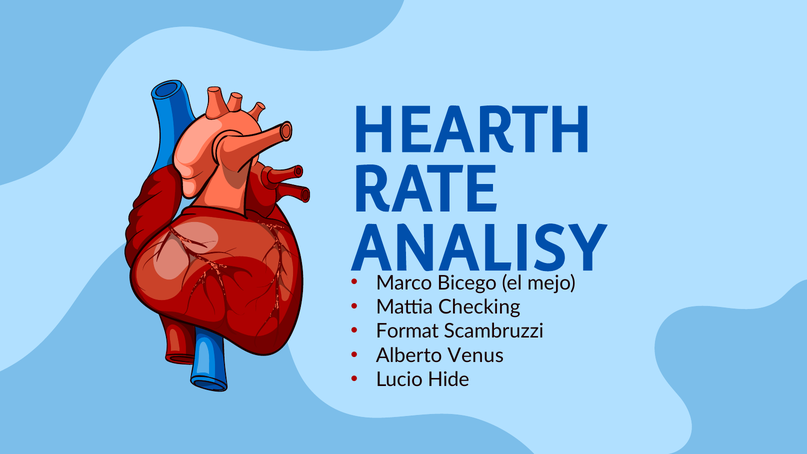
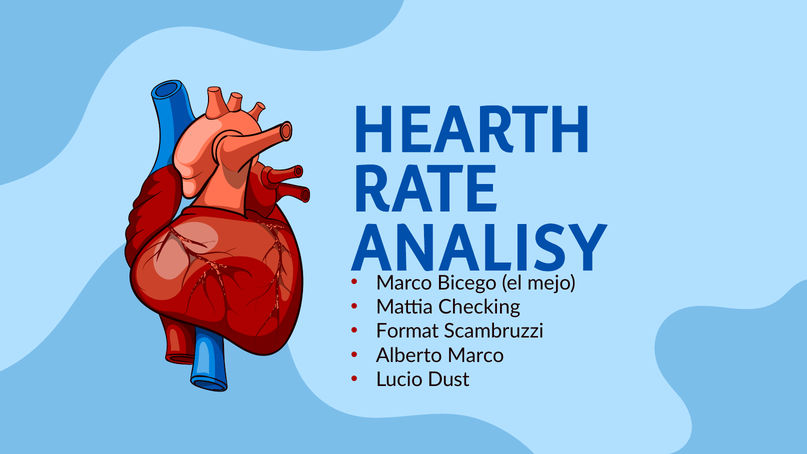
Alberto Venus: Venus -> Marco (476, 356)
Hide: Hide -> Dust (449, 380)
